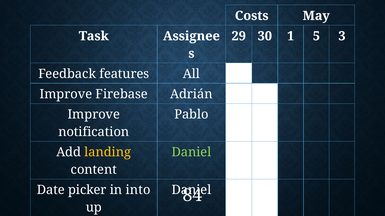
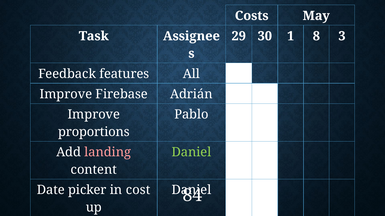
5: 5 -> 8 (316, 36)
notification: notification -> proportions (94, 132)
landing colour: yellow -> pink (108, 153)
into: into -> cost (138, 190)
